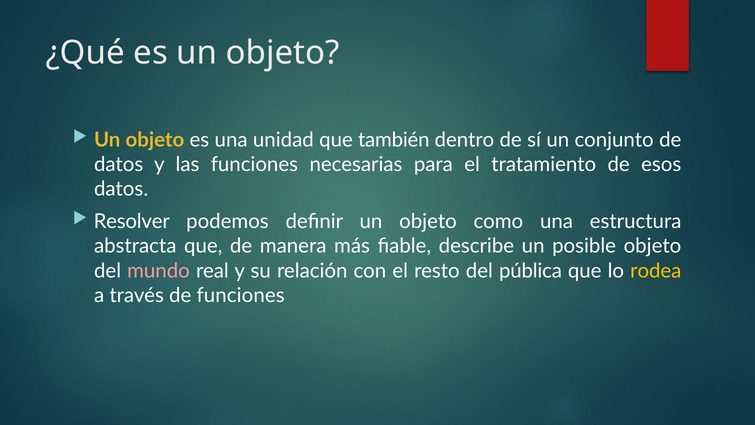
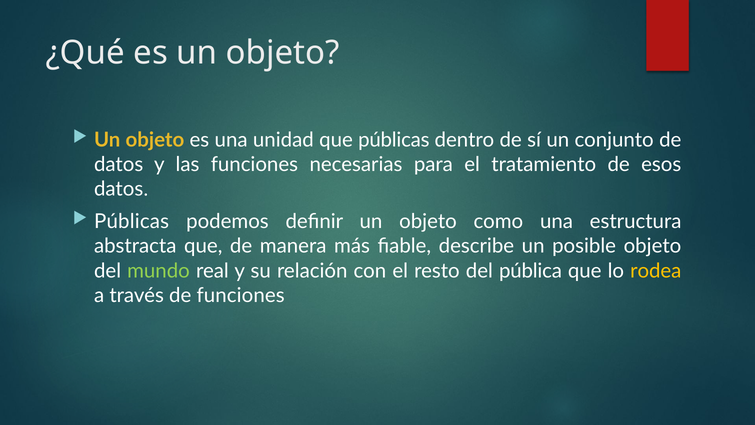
que también: también -> públicas (394, 140)
Resolver: Resolver -> Públicas (132, 221)
mundo colour: pink -> light green (158, 271)
